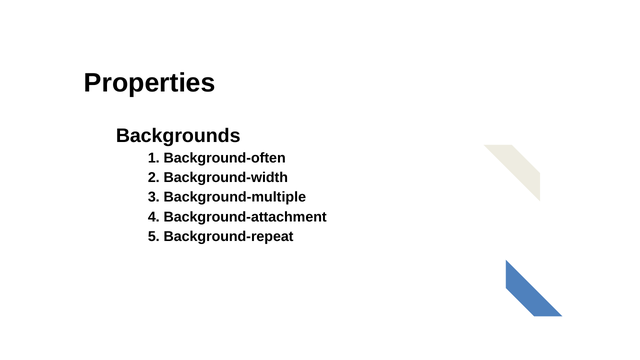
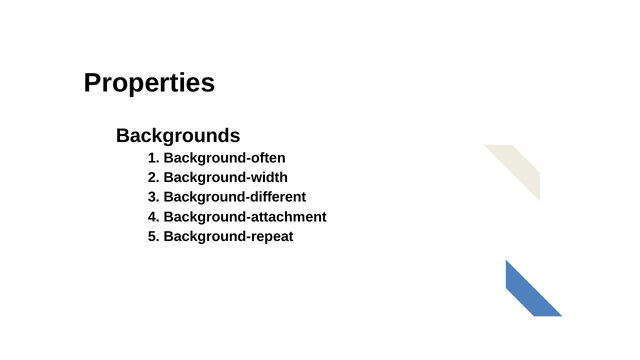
Background-multiple: Background-multiple -> Background-different (235, 197)
